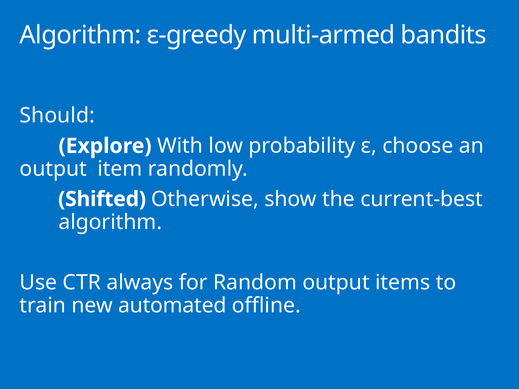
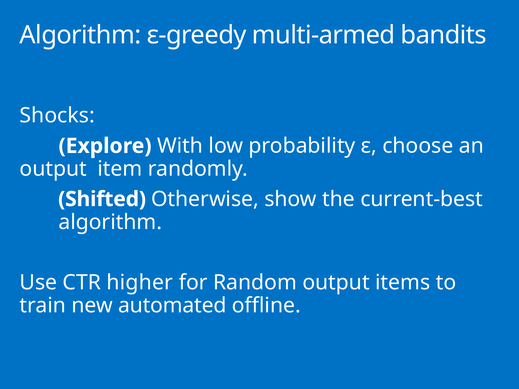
Should: Should -> Shocks (57, 116)
always: always -> higher (140, 283)
